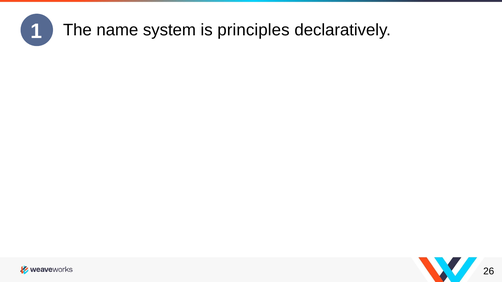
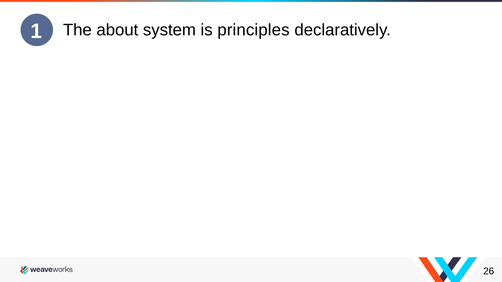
name: name -> about (117, 30)
